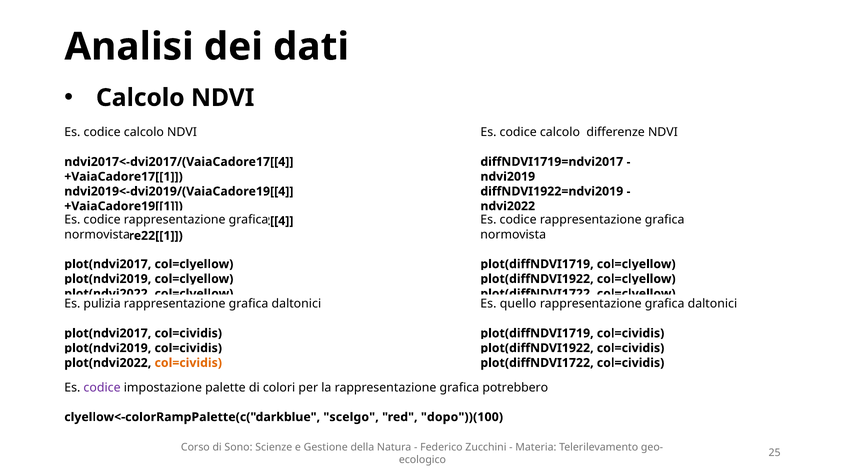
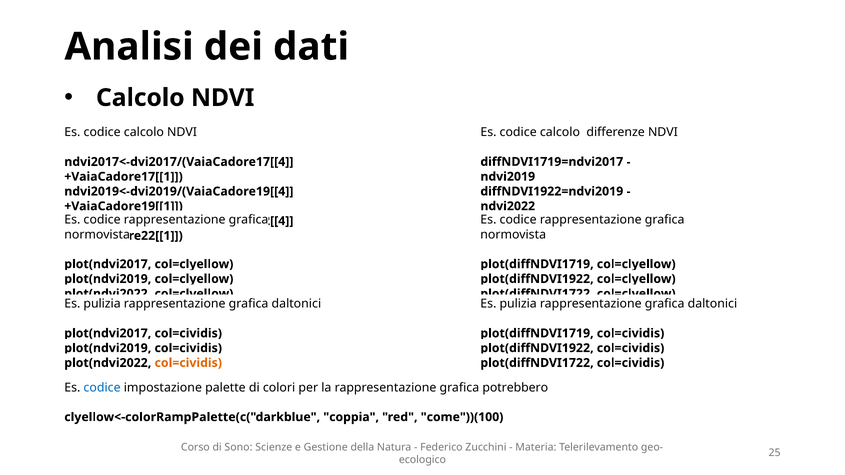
quello: quello -> pulizia (518, 304)
codice colour: purple -> blue (102, 388)
scelgo: scelgo -> coppia (351, 417)
dopo"))(100: dopo"))(100 -> come"))(100 (462, 417)
